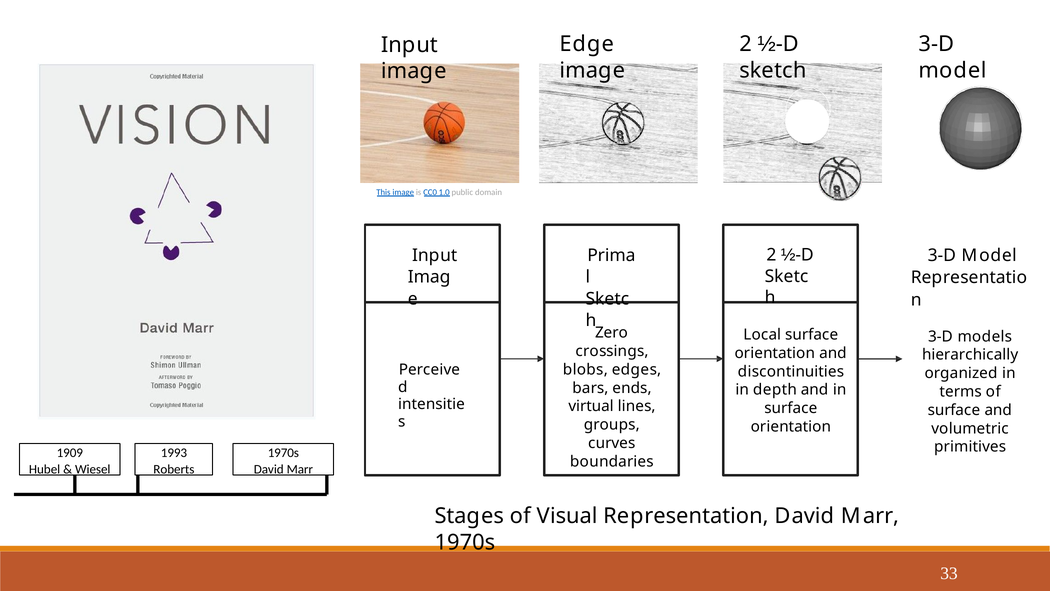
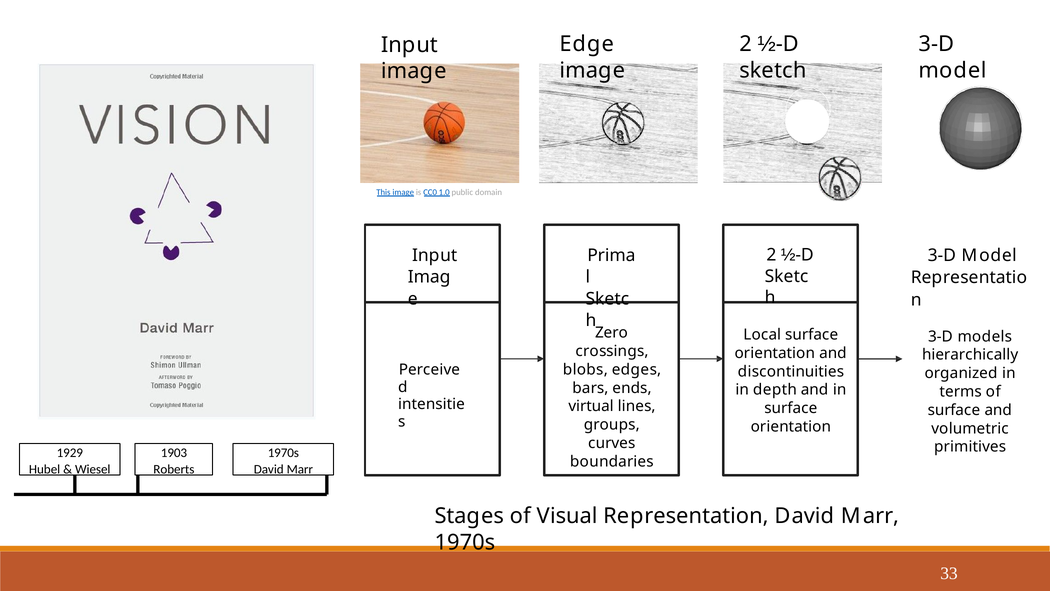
1909: 1909 -> 1929 (70, 453)
1993: 1993 -> 1903 (174, 453)
